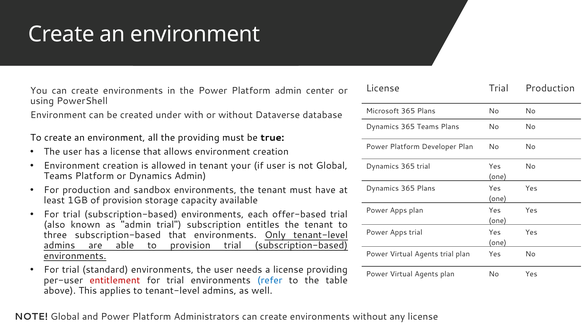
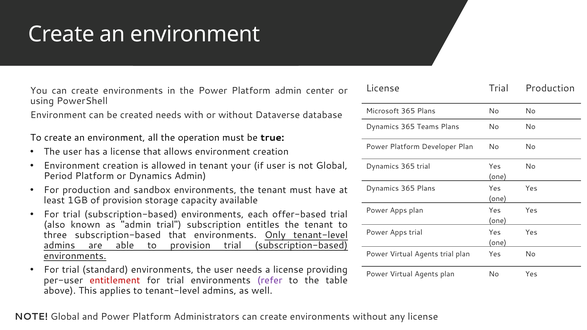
created under: under -> needs (169, 115)
the providing: providing -> operation (199, 138)
Teams: Teams -> Period (58, 176)
refer colour: blue -> purple (270, 280)
